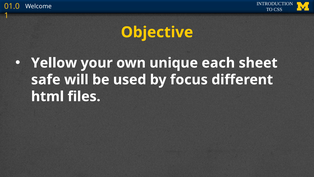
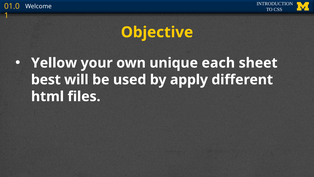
safe: safe -> best (46, 80)
focus: focus -> apply (189, 80)
